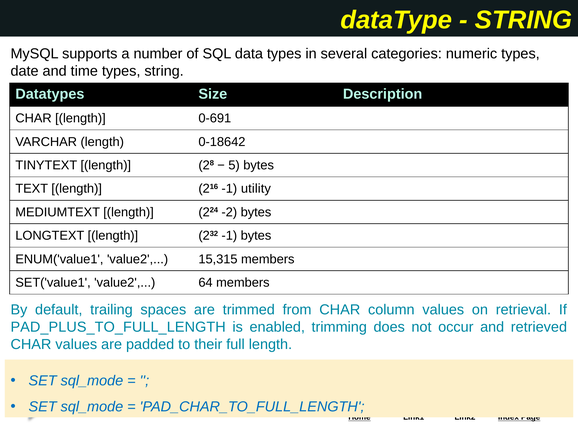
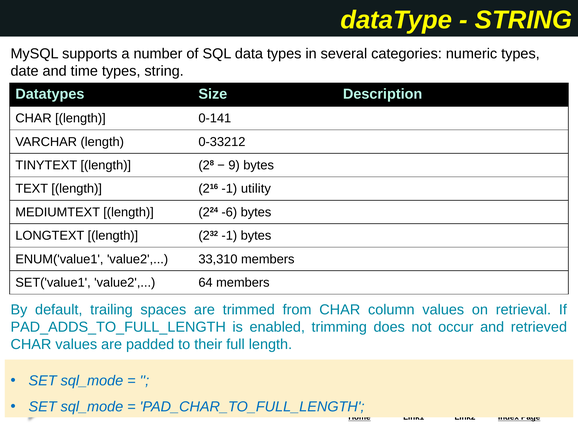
0-691: 0-691 -> 0-141 (215, 118)
0-18642: 0-18642 -> 0-33212 (222, 142)
5: 5 -> 9 (234, 165)
-2: -2 -> -6 (229, 212)
15,315: 15,315 -> 33,310 (218, 259)
PAD_PLUS_TO_FULL_LENGTH: PAD_PLUS_TO_FULL_LENGTH -> PAD_ADDS_TO_FULL_LENGTH (118, 327)
